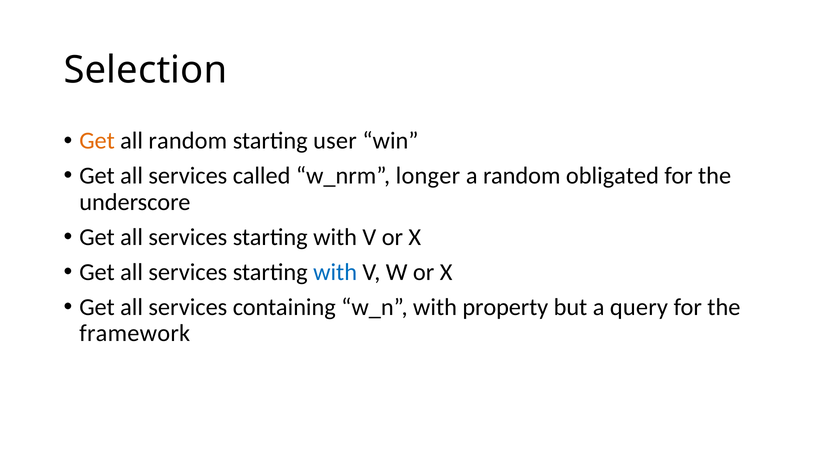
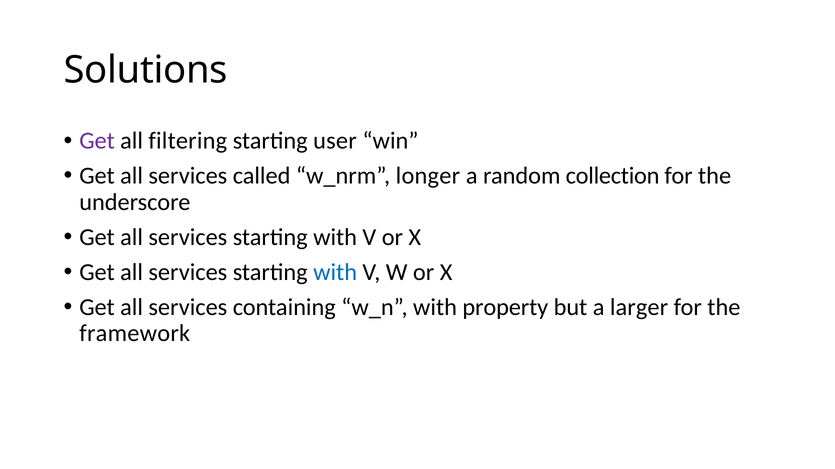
Selection: Selection -> Solutions (146, 70)
Get colour: orange -> purple (97, 141)
all random: random -> filtering (188, 141)
obligated: obligated -> collection (613, 176)
query: query -> larger (639, 308)
